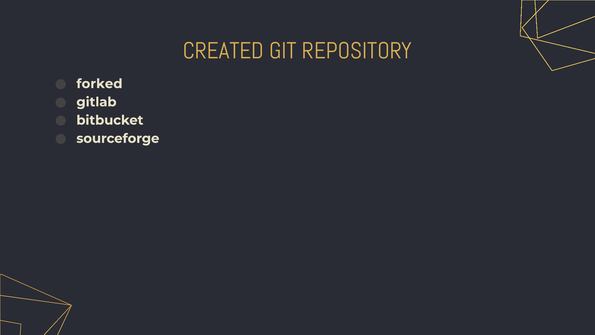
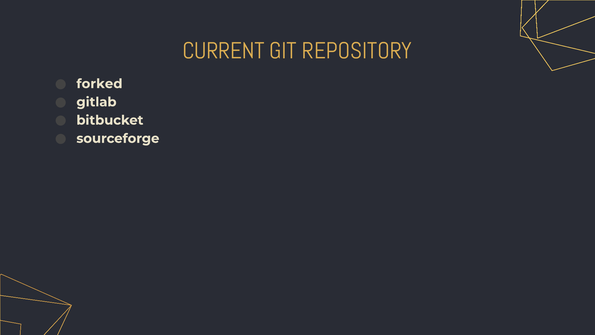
CREATED: CREATED -> CURRENT (223, 51)
